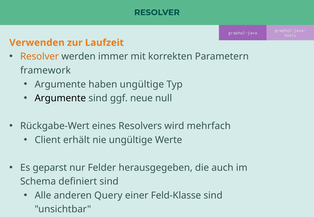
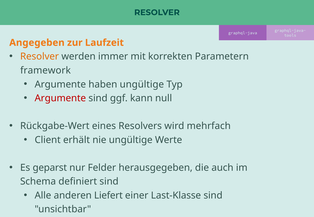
Verwenden: Verwenden -> Angegeben (37, 43)
Argumente colour: black -> red (60, 98)
neue: neue -> kann (141, 98)
Query: Query -> Liefert (108, 196)
Feld-Klasse: Feld-Klasse -> Last-Klasse (176, 196)
